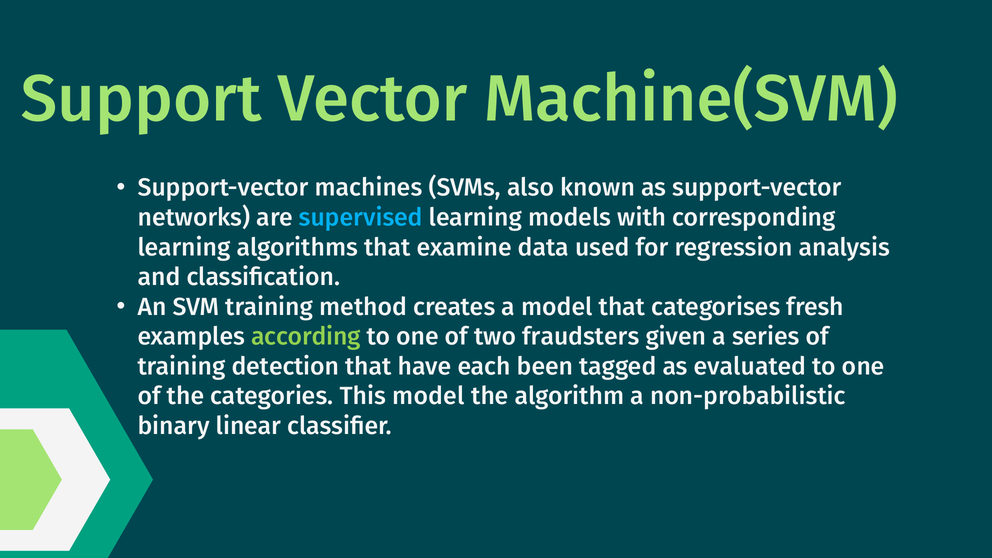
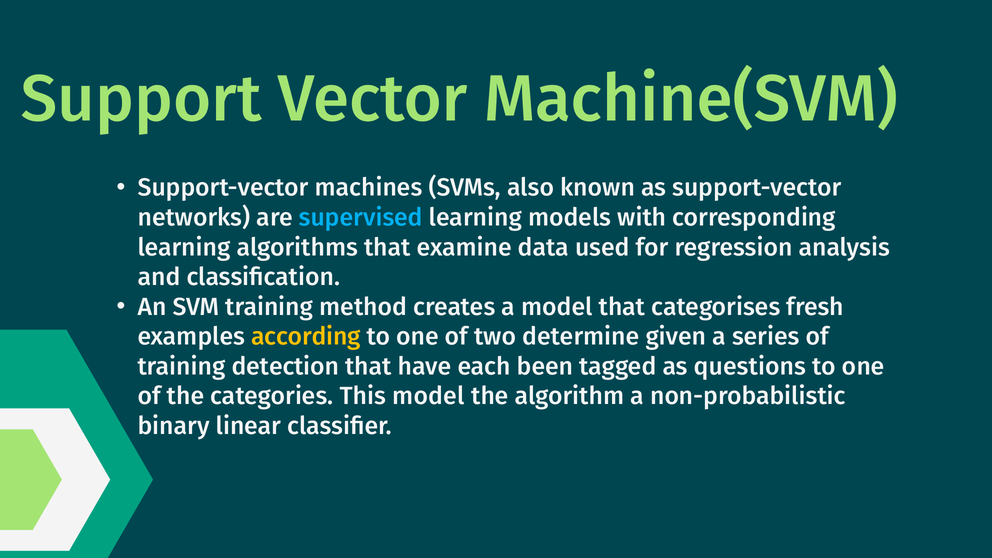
according colour: light green -> yellow (306, 337)
fraudsters: fraudsters -> determine (581, 337)
evaluated: evaluated -> questions (750, 366)
